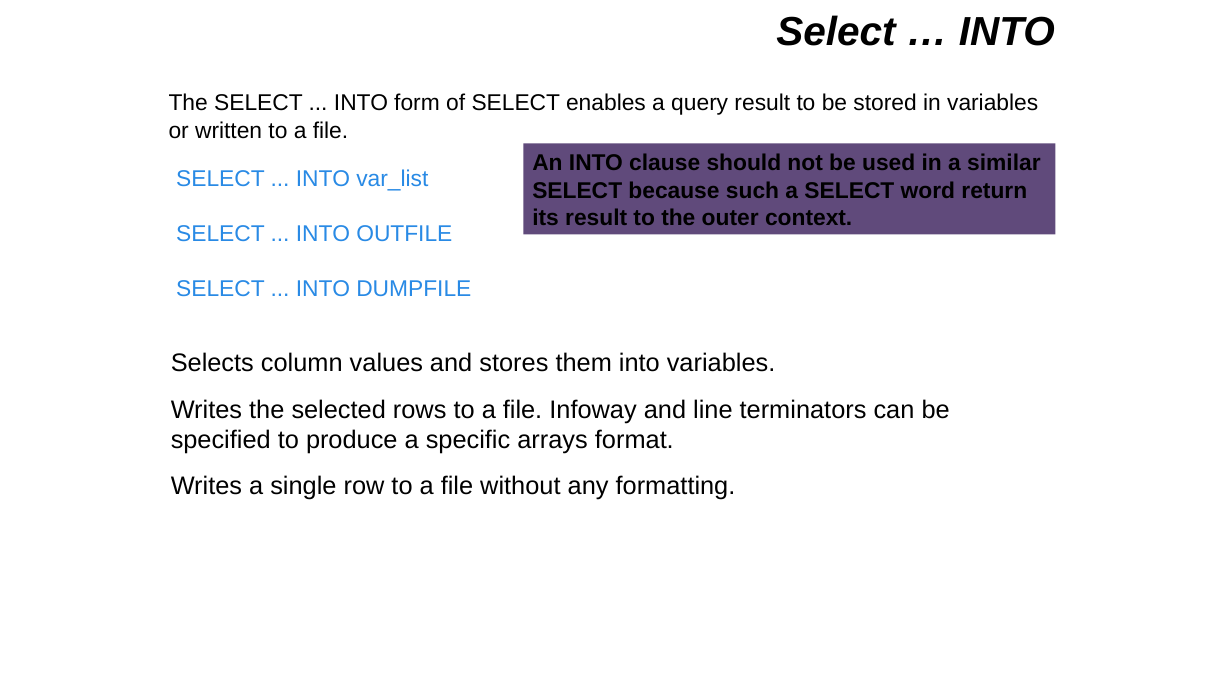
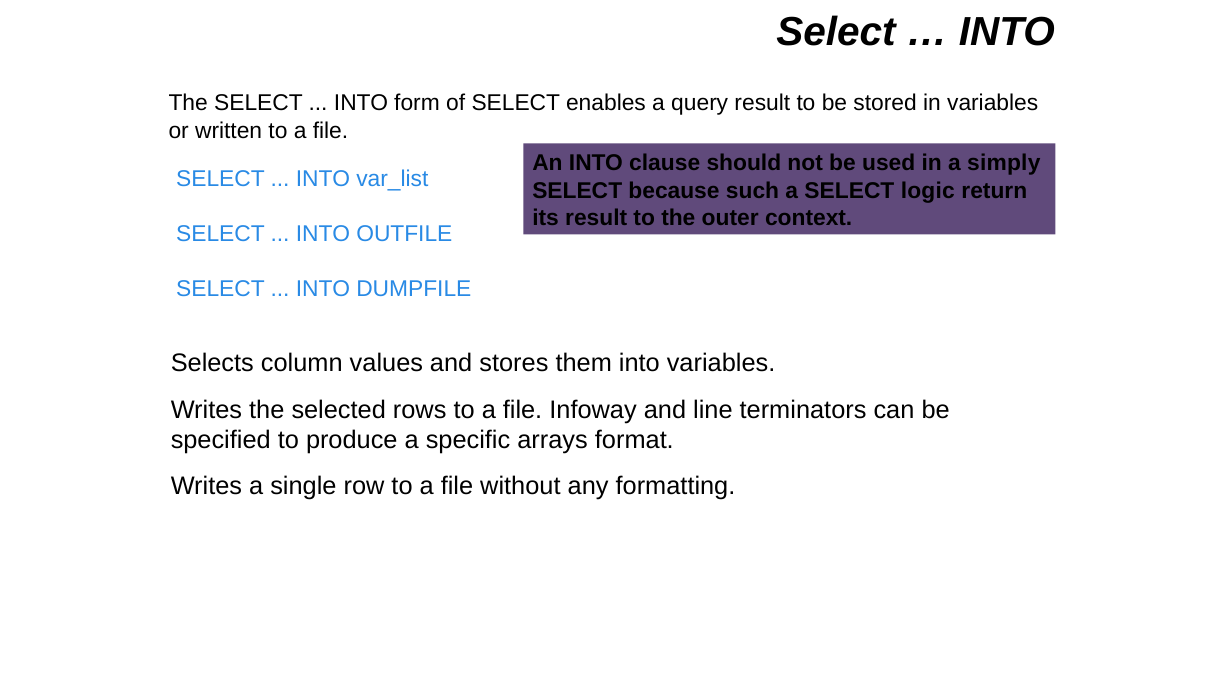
similar: similar -> simply (1004, 163)
word: word -> logic (928, 191)
